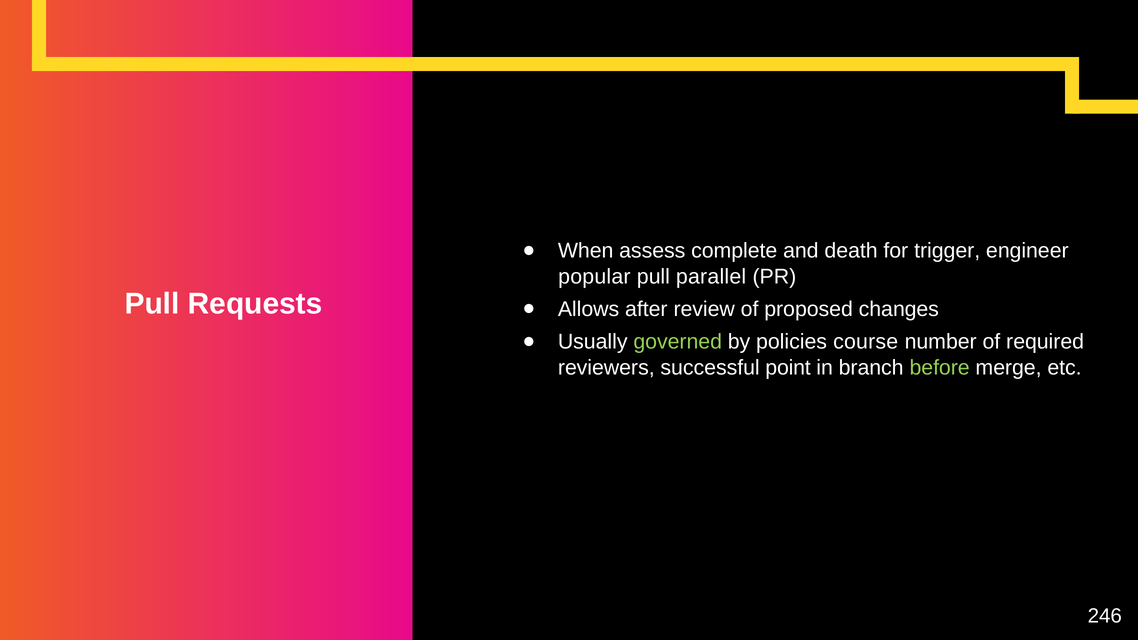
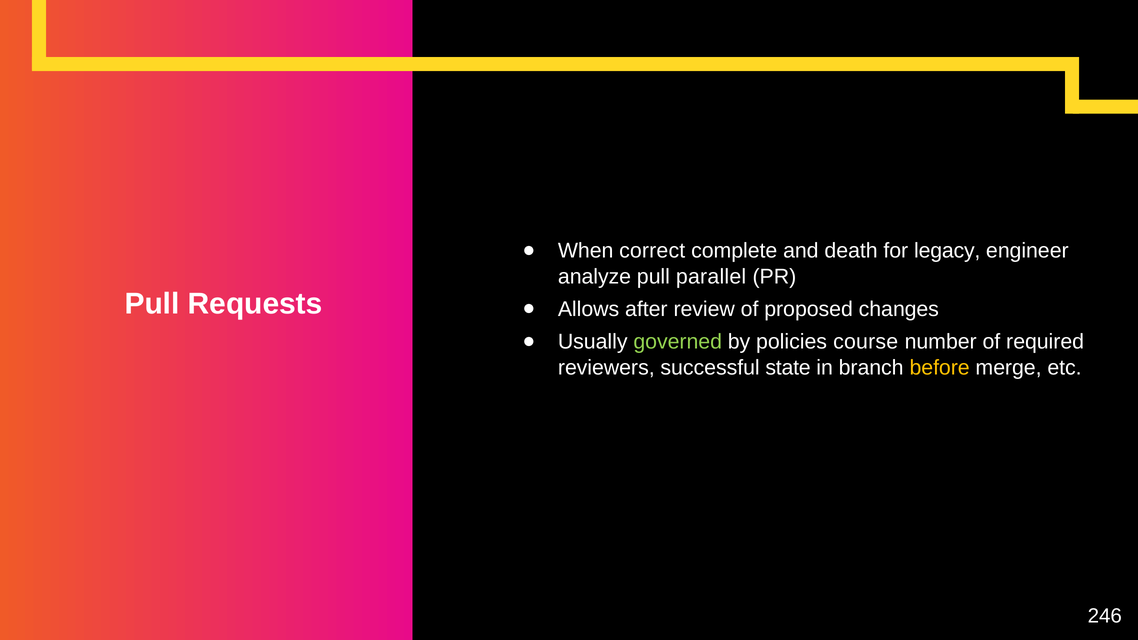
assess: assess -> correct (652, 251)
trigger: trigger -> legacy (947, 251)
popular: popular -> analyze (595, 277)
point: point -> state (788, 368)
before colour: light green -> yellow (940, 368)
